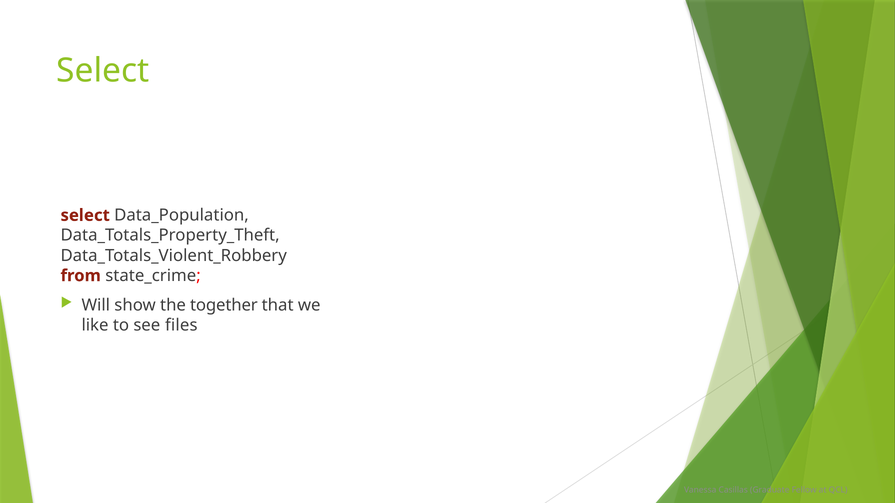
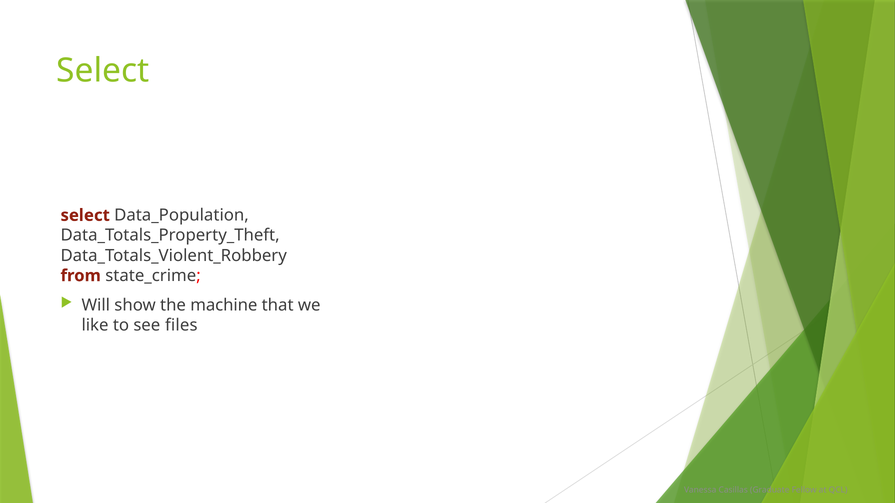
together: together -> machine (224, 305)
